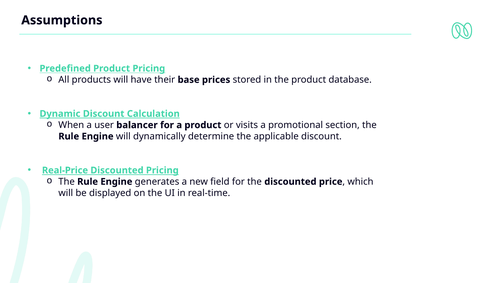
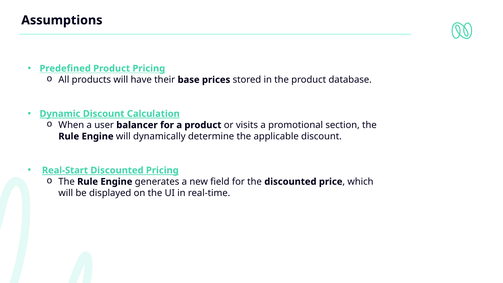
Real-Price: Real-Price -> Real-Start (65, 170)
